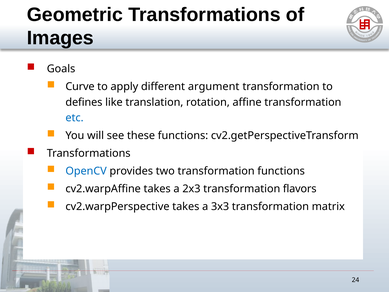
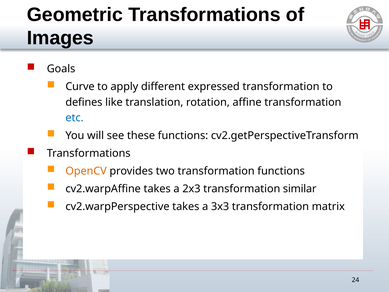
argument: argument -> expressed (214, 87)
OpenCV colour: blue -> orange (86, 171)
flavors: flavors -> similar (300, 189)
